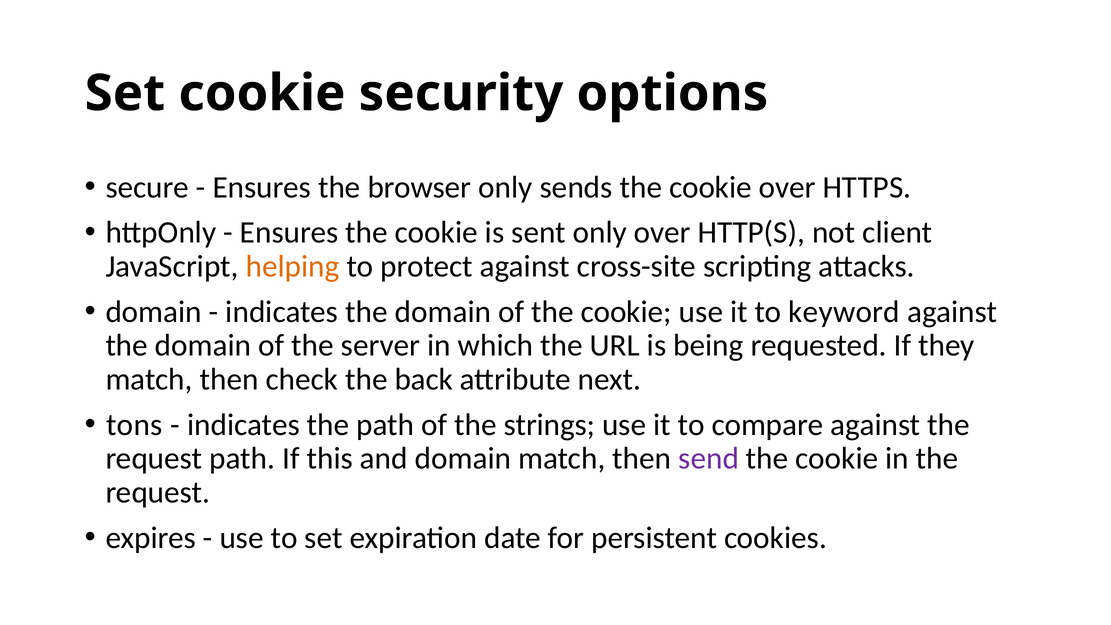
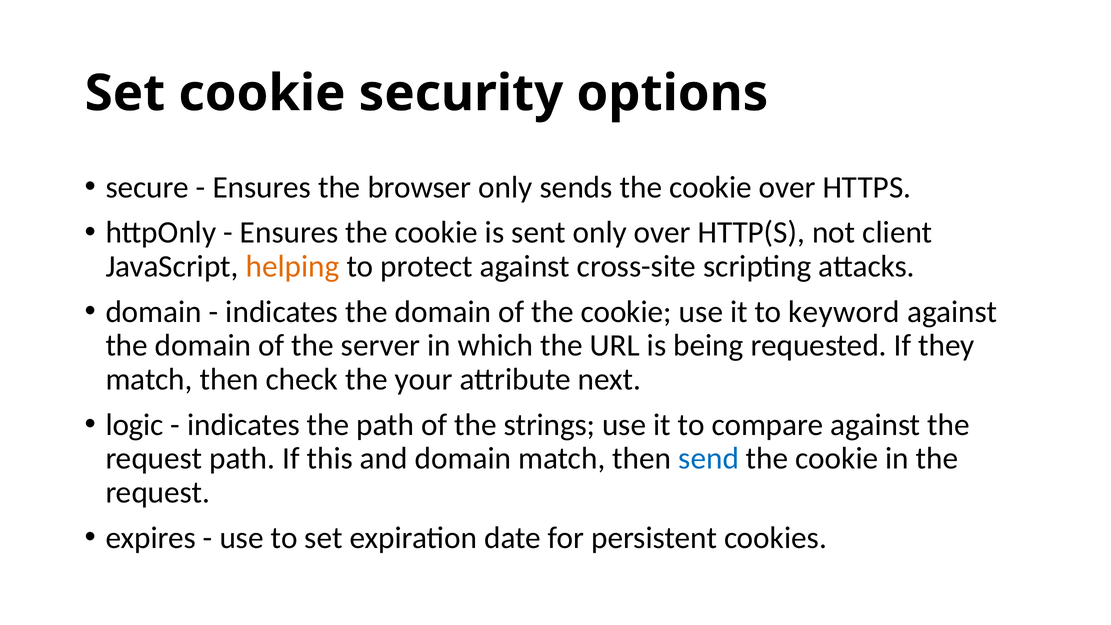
back: back -> your (424, 379)
tons: tons -> logic (135, 425)
send colour: purple -> blue (709, 458)
